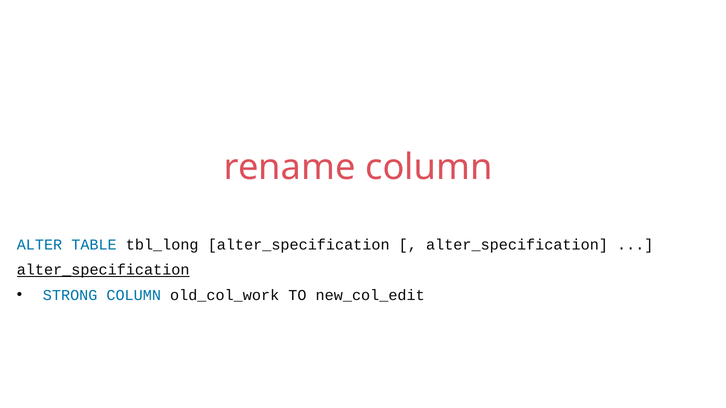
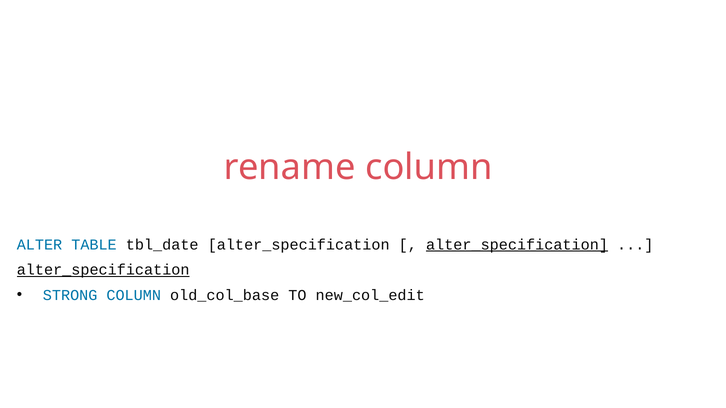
tbl_long: tbl_long -> tbl_date (162, 245)
alter_specification underline: none -> present (517, 245)
old_col_work: old_col_work -> old_col_base (225, 296)
